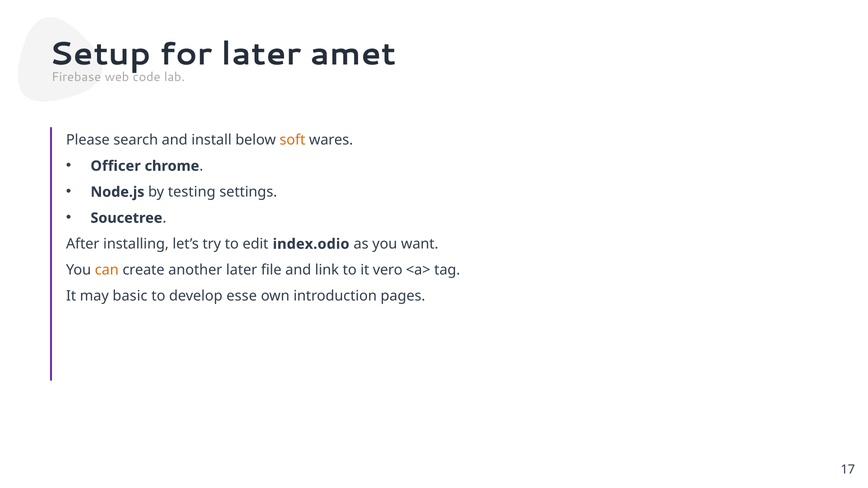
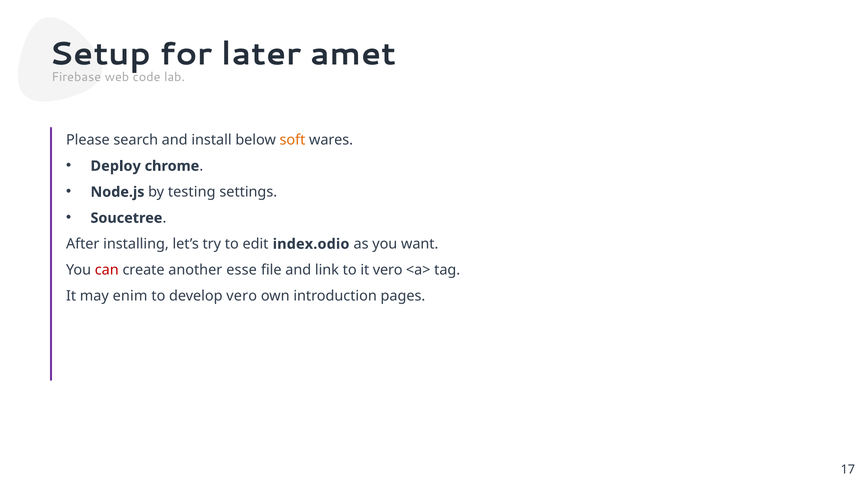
Officer: Officer -> Deploy (116, 166)
can colour: orange -> red (107, 270)
another later: later -> esse (242, 270)
basic: basic -> enim (130, 296)
develop esse: esse -> vero (242, 296)
